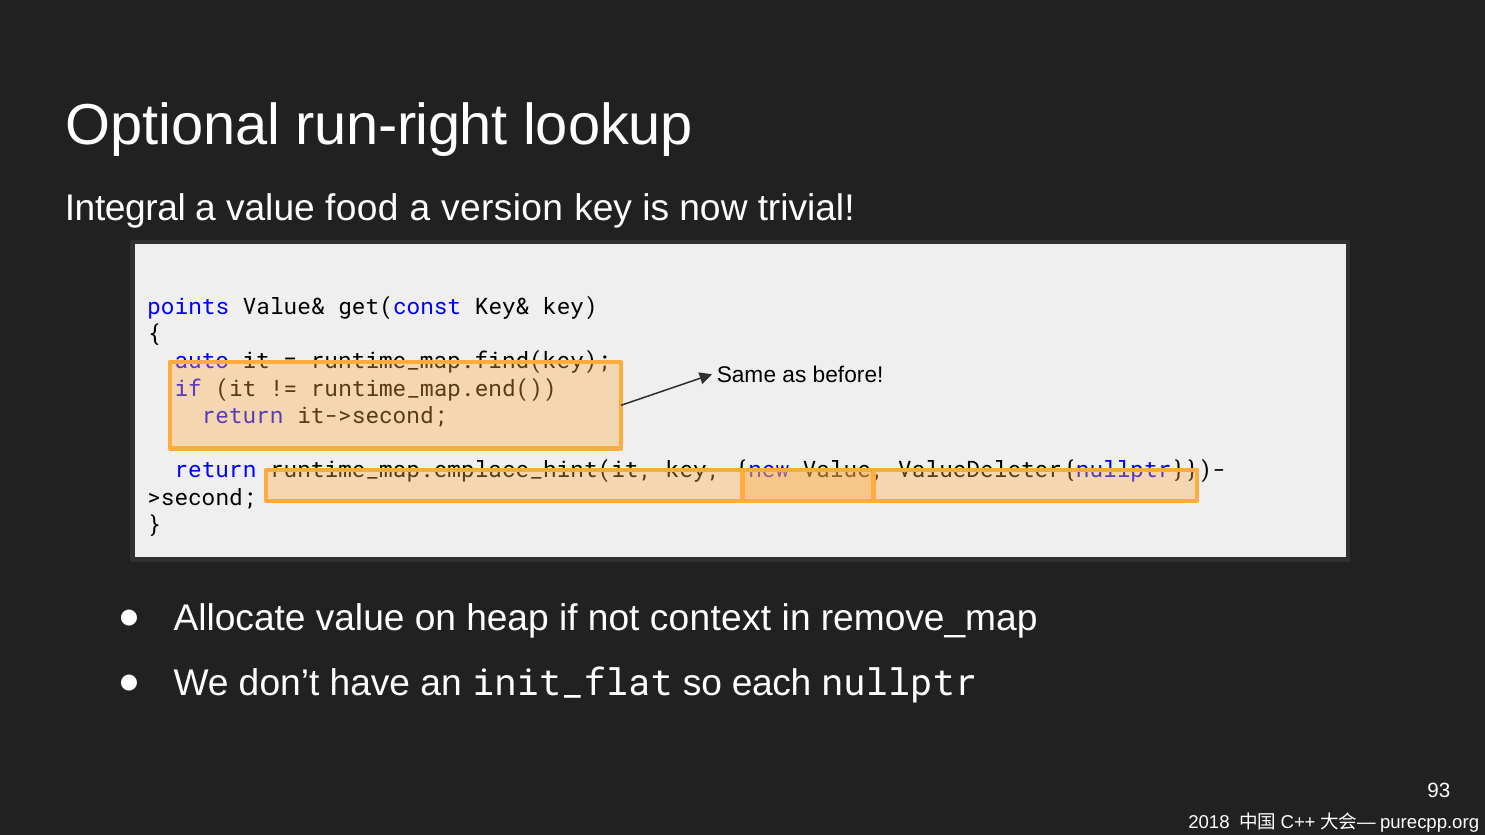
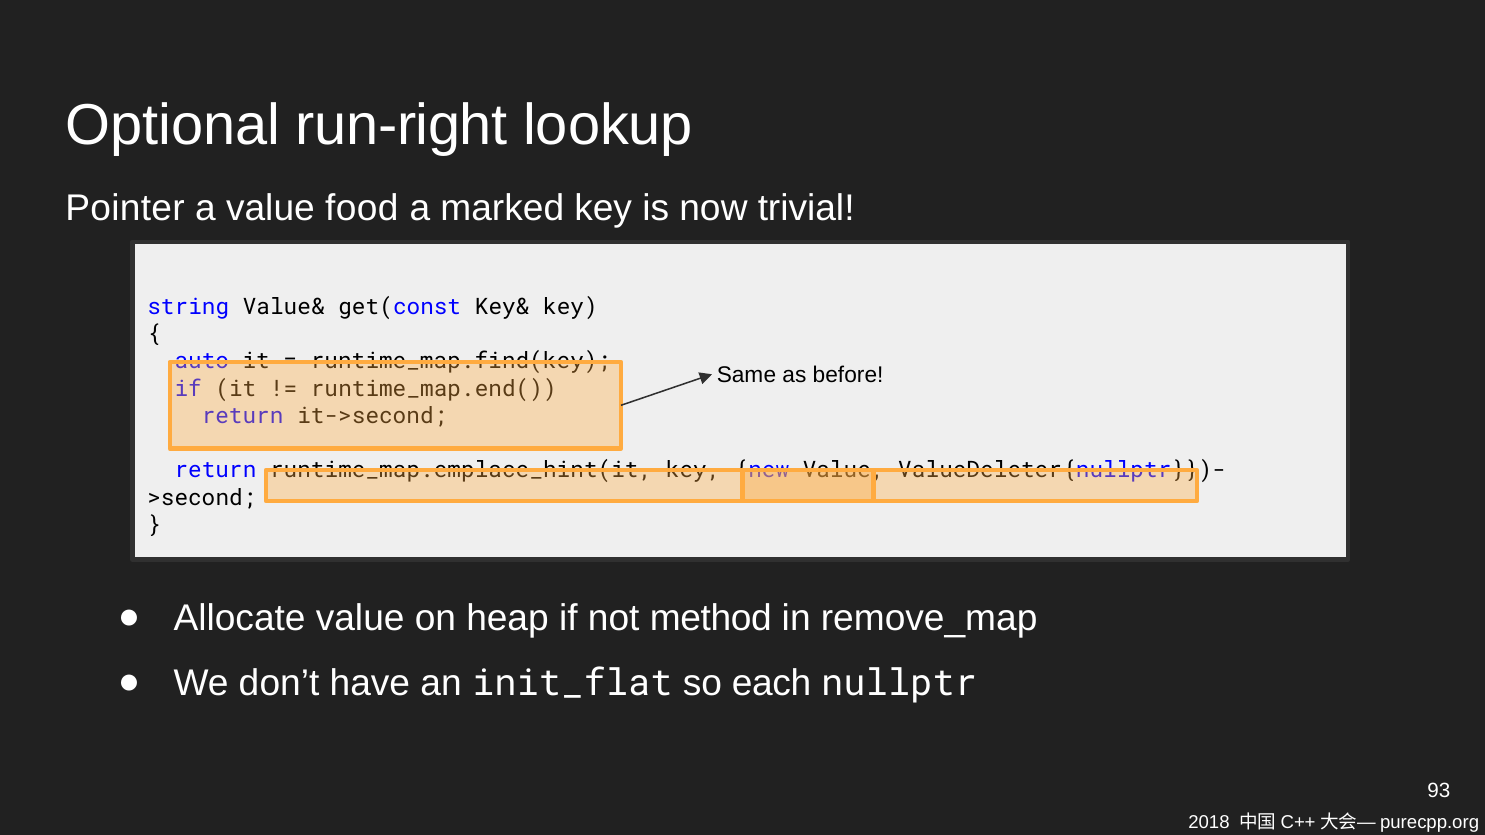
Integral: Integral -> Pointer (125, 209)
version: version -> marked (502, 209)
points: points -> string (188, 307)
context: context -> method (711, 618)
